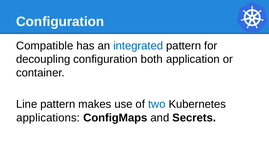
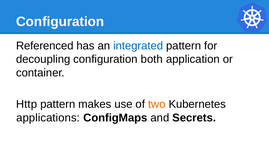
Compatible: Compatible -> Referenced (45, 45)
Line: Line -> Http (27, 104)
two colour: blue -> orange (157, 104)
